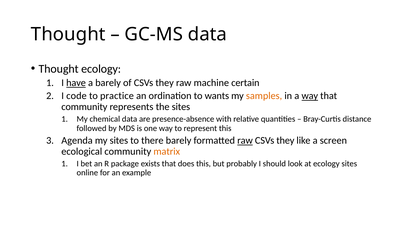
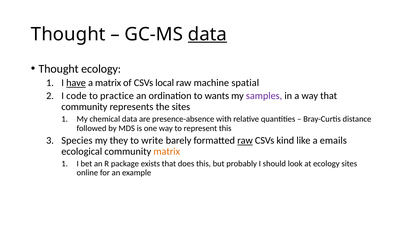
data underline: none -> present (207, 34)
a barely: barely -> matrix (108, 83)
of CSVs they: they -> local (165, 83)
certain: certain -> spatial (245, 83)
samples colour: orange -> purple (264, 96)
way underline: present -> none (310, 96)
Agenda: Agenda -> Species (77, 140)
my sites: sites -> they (119, 140)
there: there -> write (152, 140)
they: they -> kind (285, 140)
screen: screen -> emails (333, 140)
